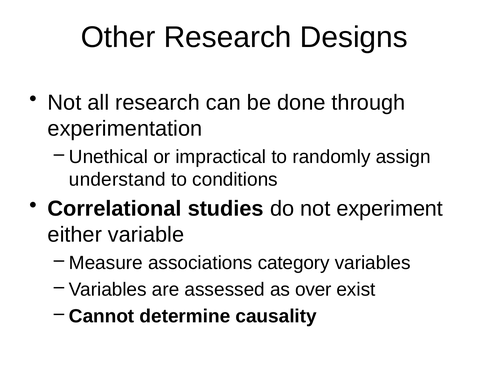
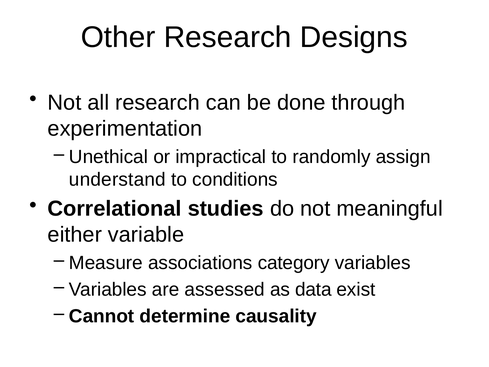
experiment: experiment -> meaningful (390, 209)
over: over -> data (313, 289)
